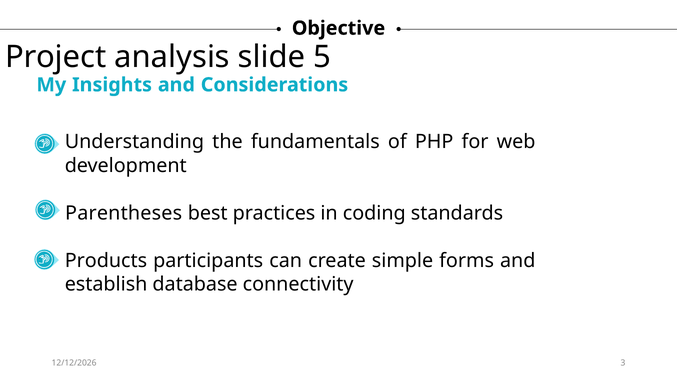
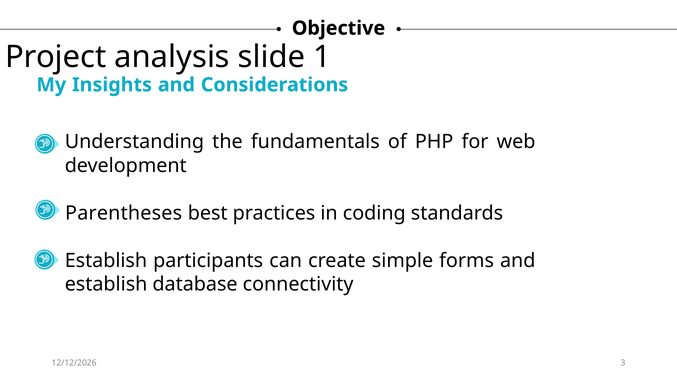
5: 5 -> 1 (322, 57)
Products: Products -> Establish (106, 260)
